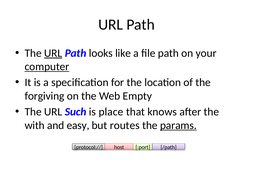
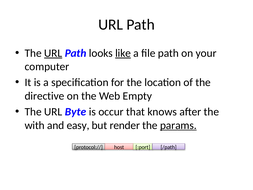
like underline: none -> present (123, 53)
computer underline: present -> none (47, 67)
forgiving: forgiving -> directive (45, 96)
Such: Such -> Byte (76, 112)
place: place -> occur (111, 112)
routes: routes -> render (125, 125)
